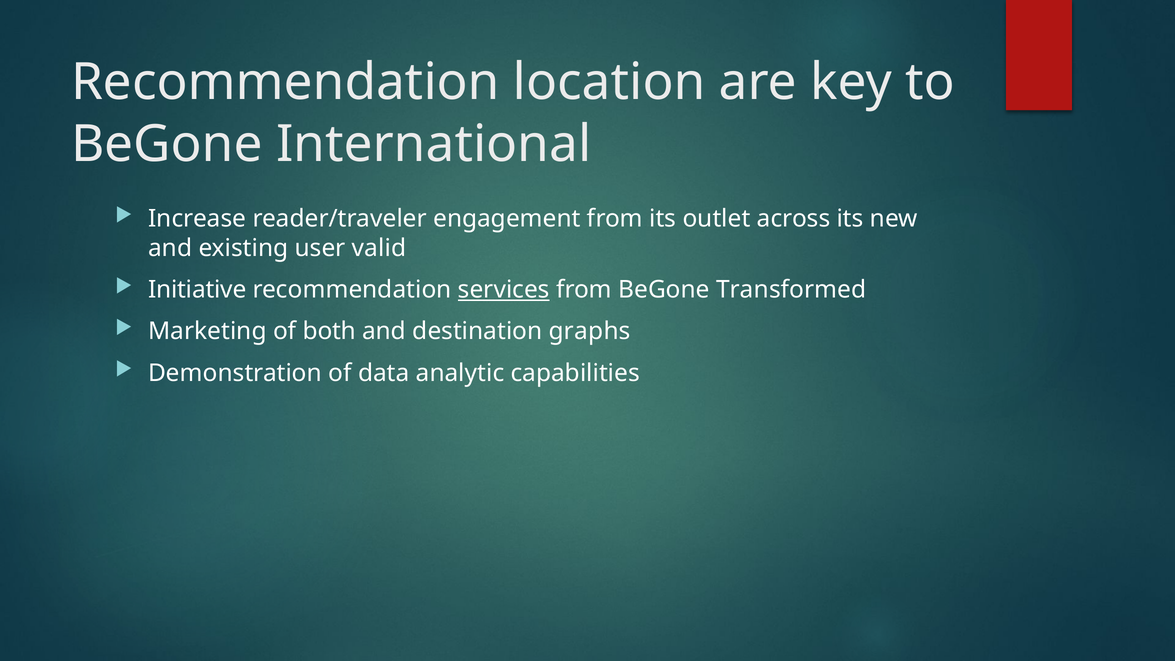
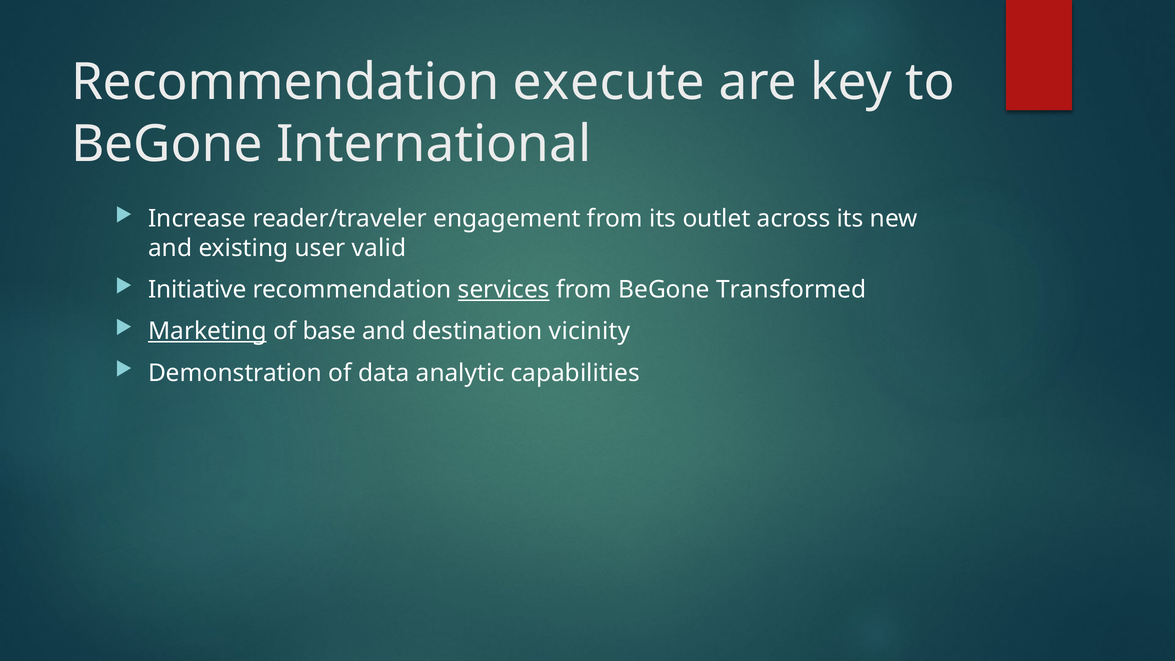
location: location -> execute (609, 83)
Marketing underline: none -> present (207, 331)
both: both -> base (329, 331)
graphs: graphs -> vicinity (590, 331)
